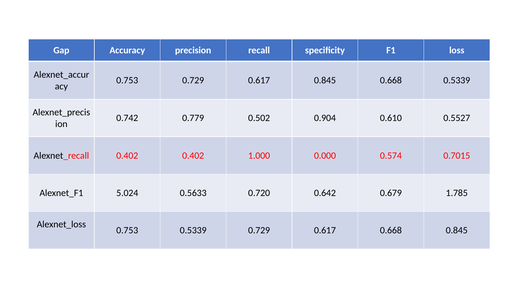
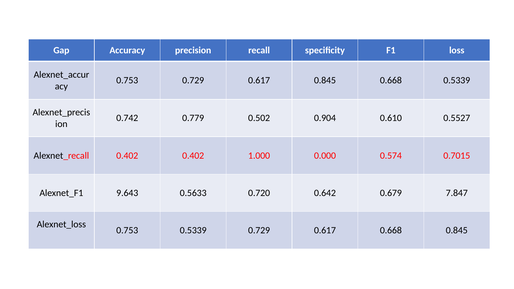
5.024: 5.024 -> 9.643 (127, 193)
1.785: 1.785 -> 7.847 (457, 193)
